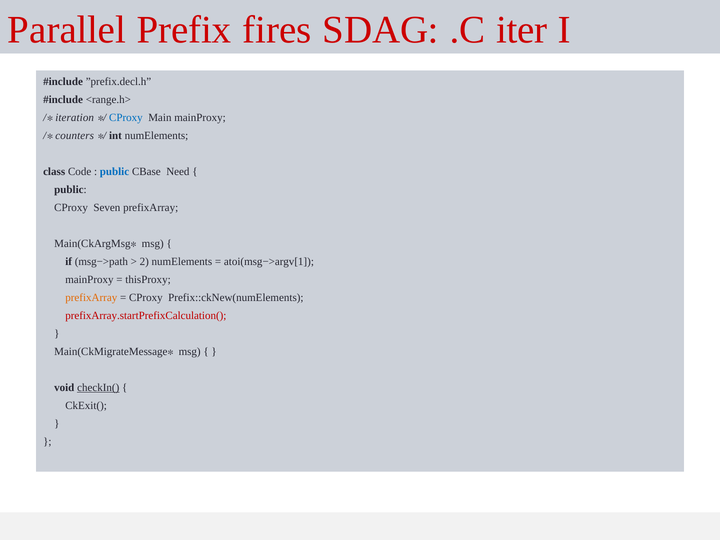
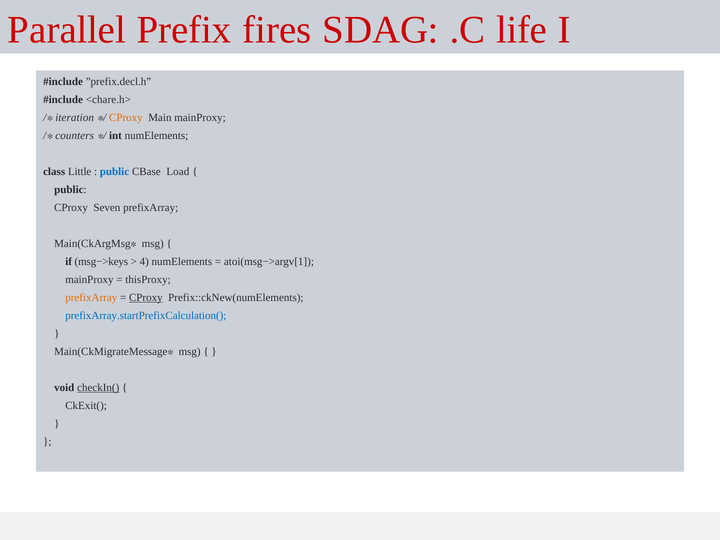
iter: iter -> life (522, 30)
<range.h>: <range.h> -> <chare.h> (108, 99)
CProxy colour: blue -> orange (126, 117)
Code: Code -> Little (80, 171)
Need: Need -> Load (178, 171)
msg−>path: msg−>path -> msg−>keys (101, 261)
2: 2 -> 4 (144, 261)
CProxy underline: none -> present (146, 297)
prefixArray.startPrefixCalculation( colour: red -> blue (146, 315)
